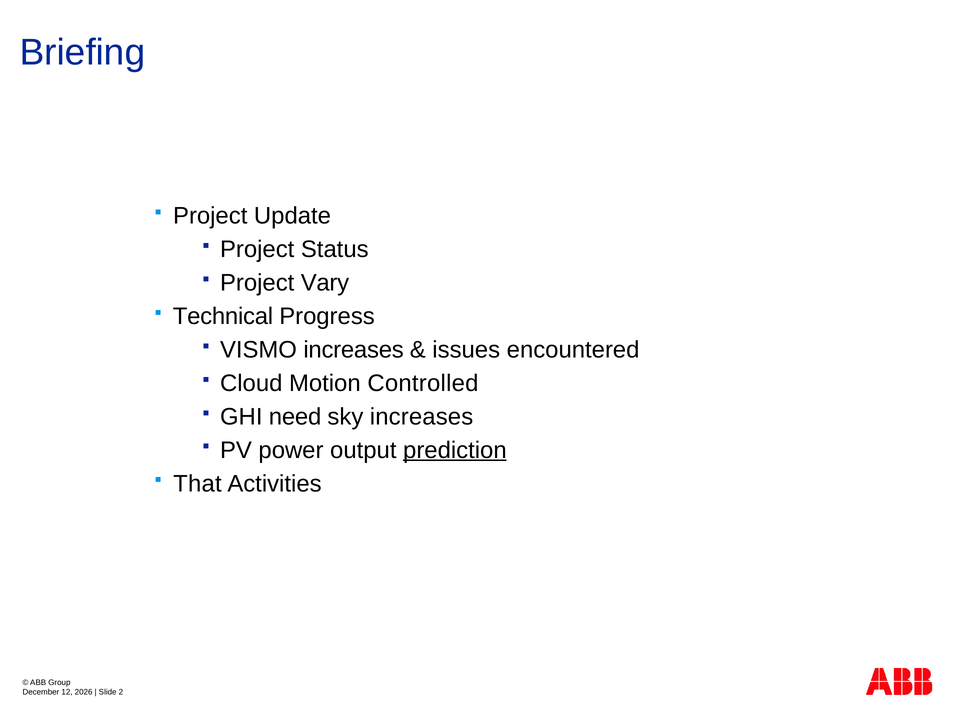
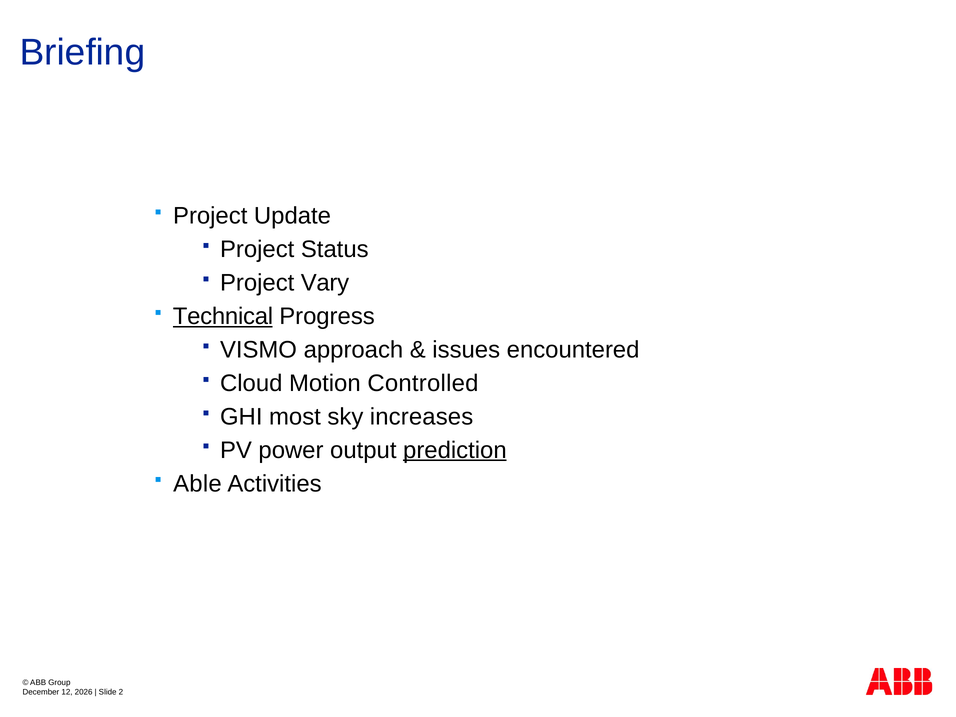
Technical underline: none -> present (223, 316)
VISMO increases: increases -> approach (353, 350)
need: need -> most (295, 417)
That: That -> Able (197, 484)
